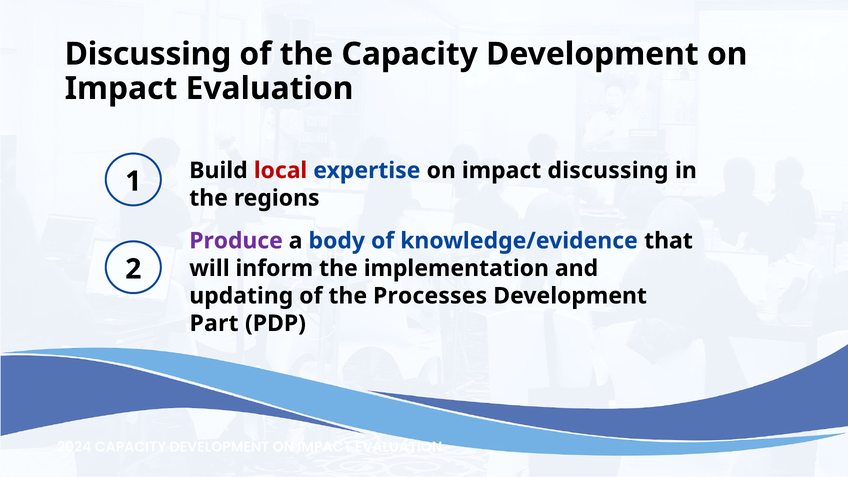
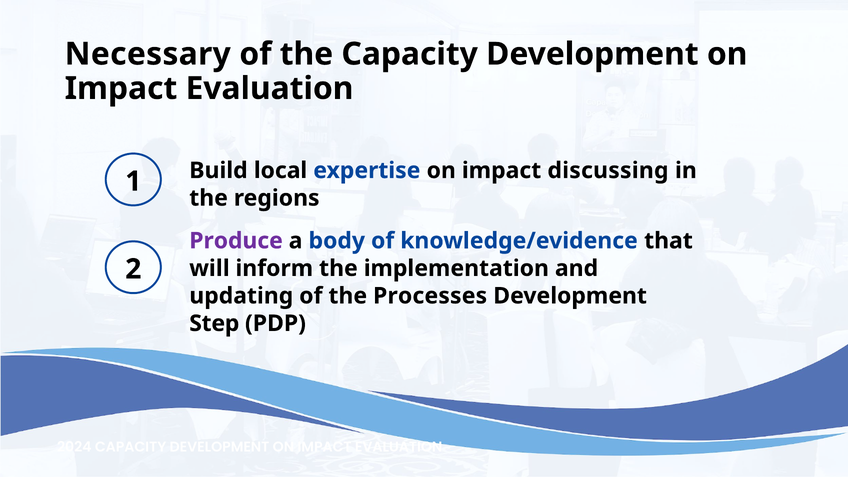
Discussing: Discussing -> Necessary (148, 54)
local colour: red -> black (281, 171)
Part: Part -> Step (214, 323)
